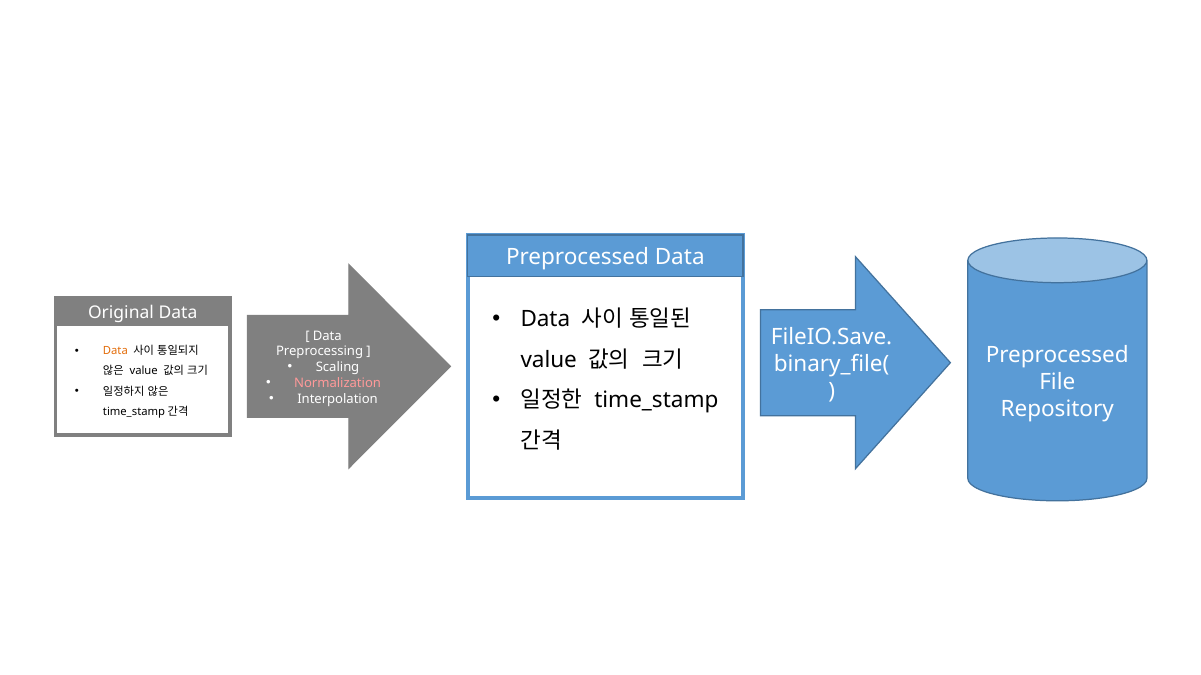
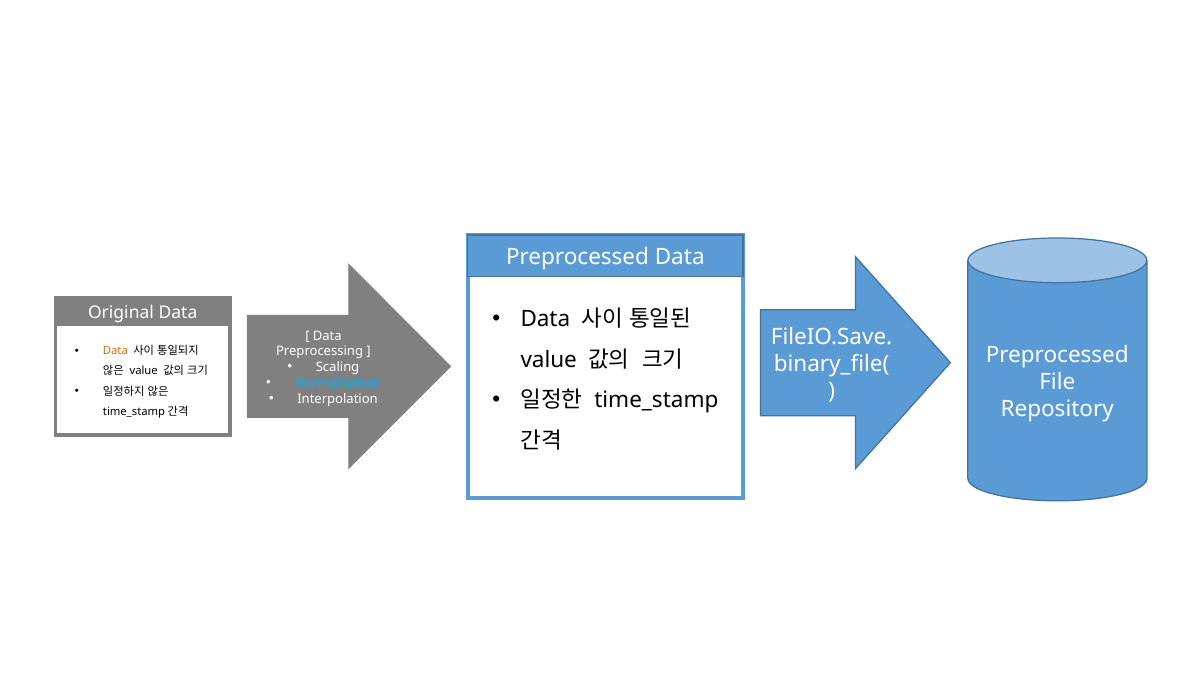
Normalization colour: pink -> light blue (338, 383)
